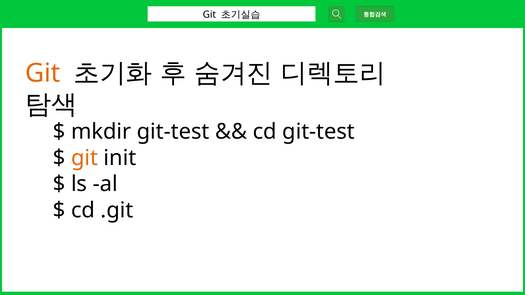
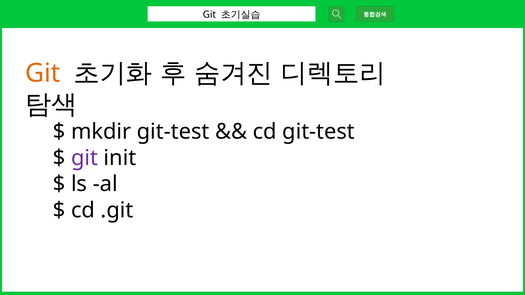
git colour: orange -> purple (84, 158)
